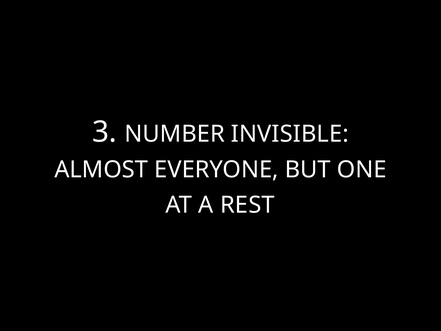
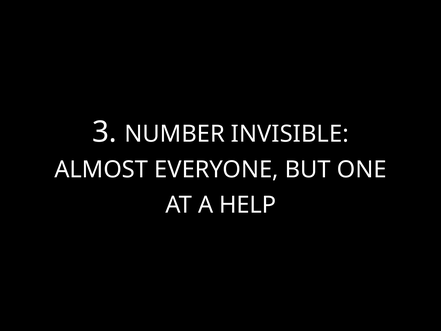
REST: REST -> HELP (248, 205)
